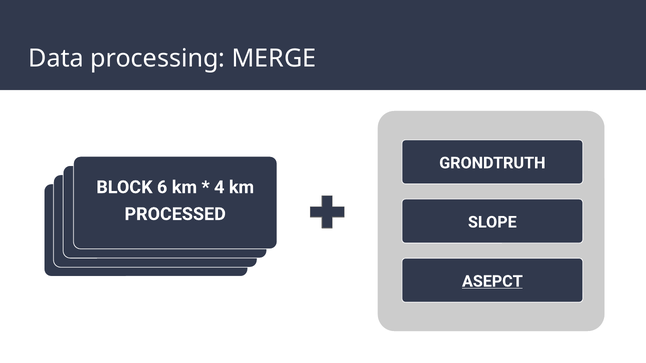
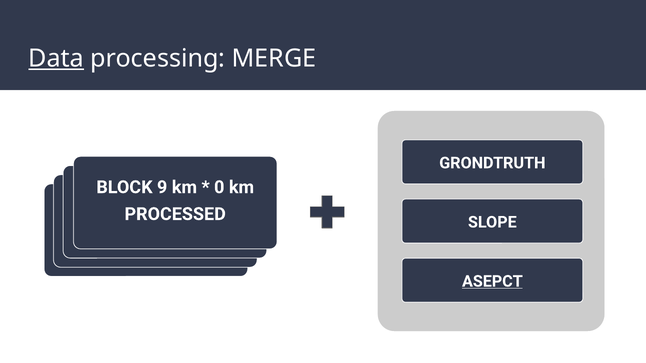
Data underline: none -> present (56, 59)
6: 6 -> 9 (162, 187)
4: 4 -> 0 (219, 187)
